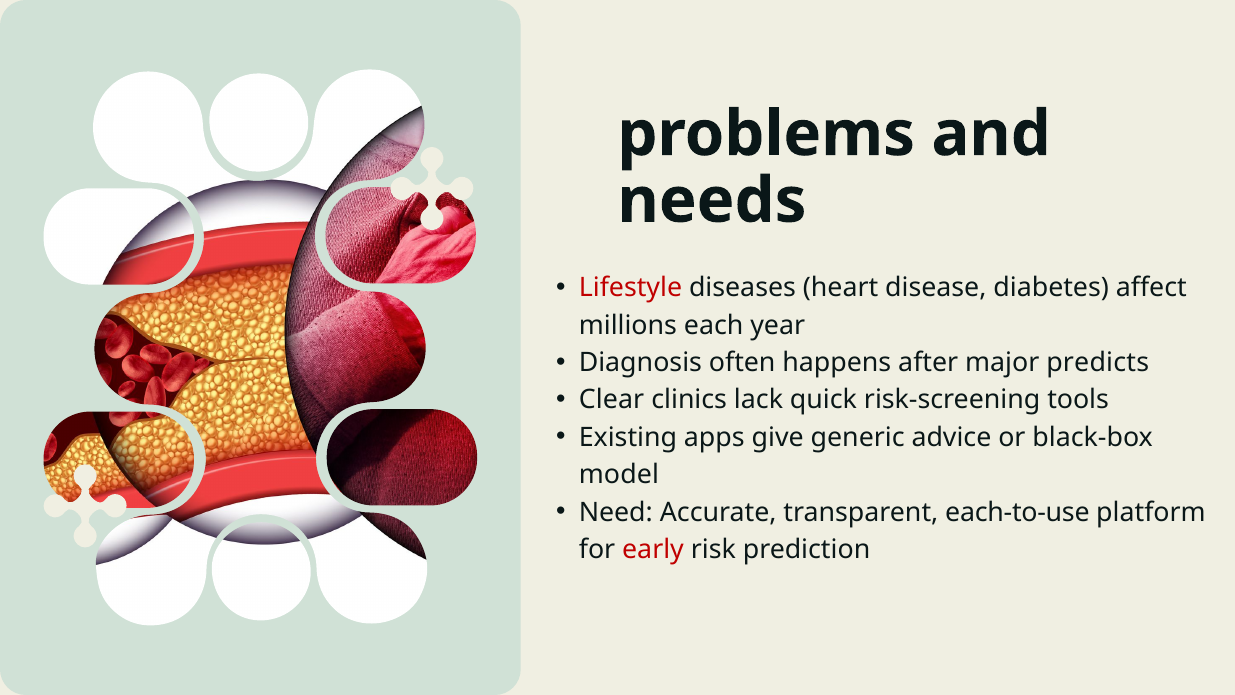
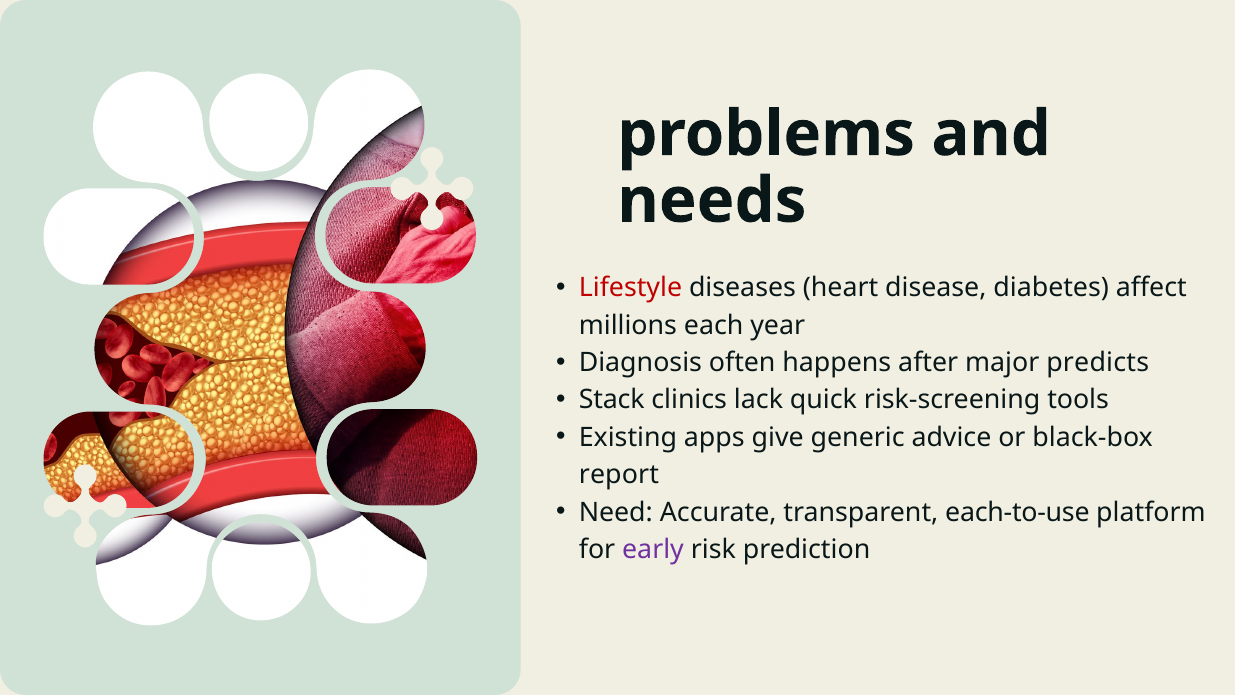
Clear: Clear -> Stack (612, 400)
model: model -> report (619, 475)
early colour: red -> purple (653, 550)
